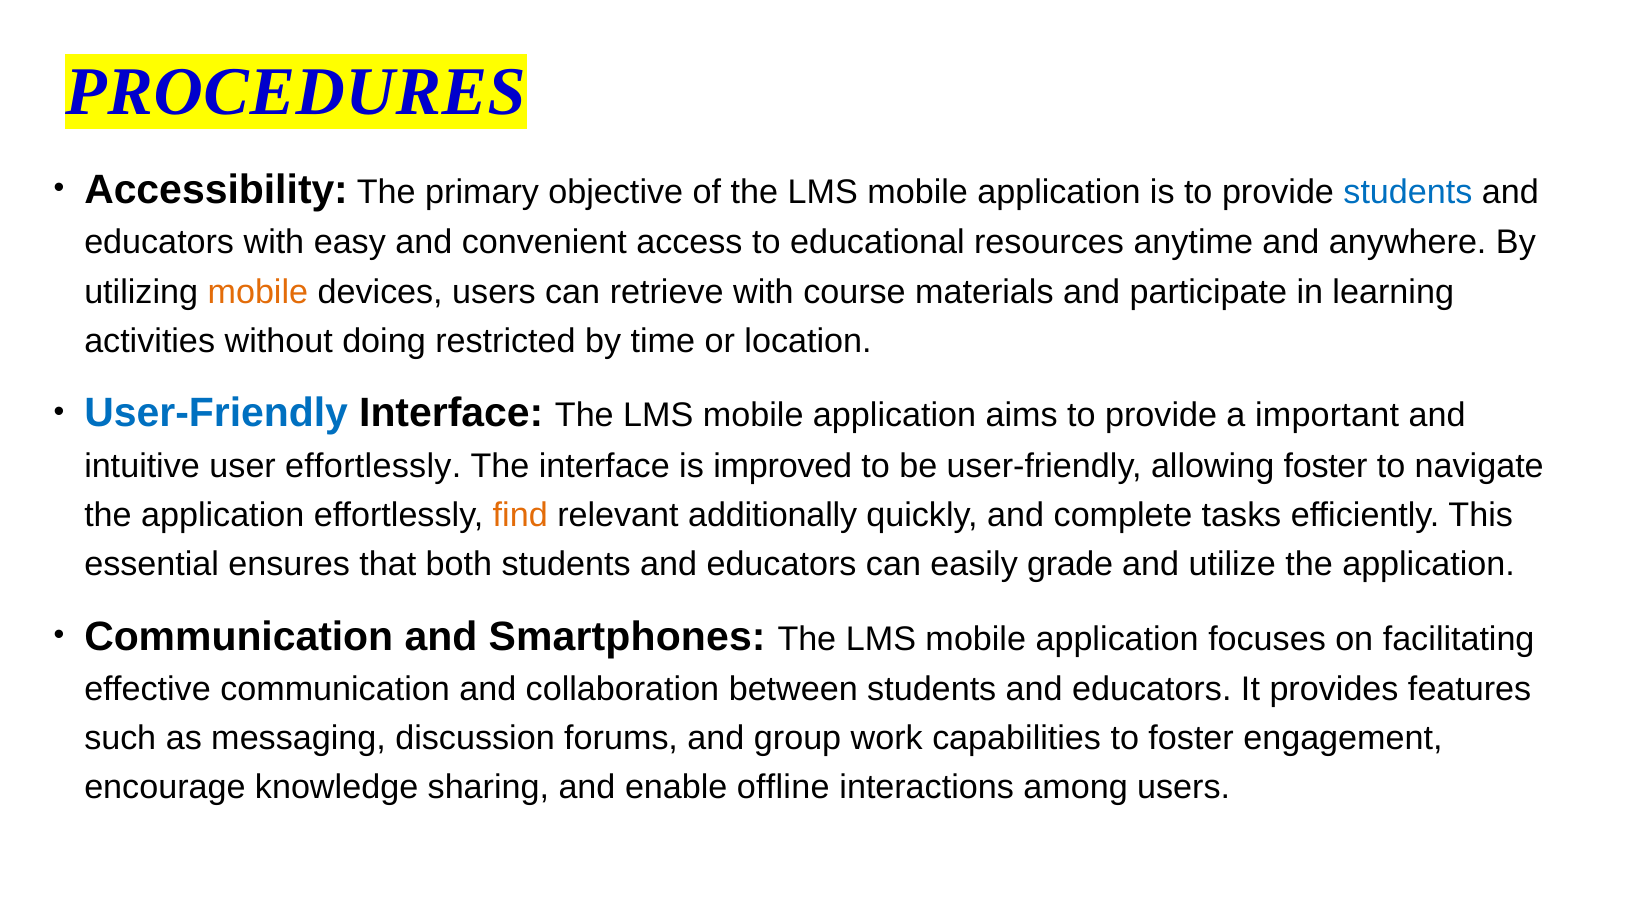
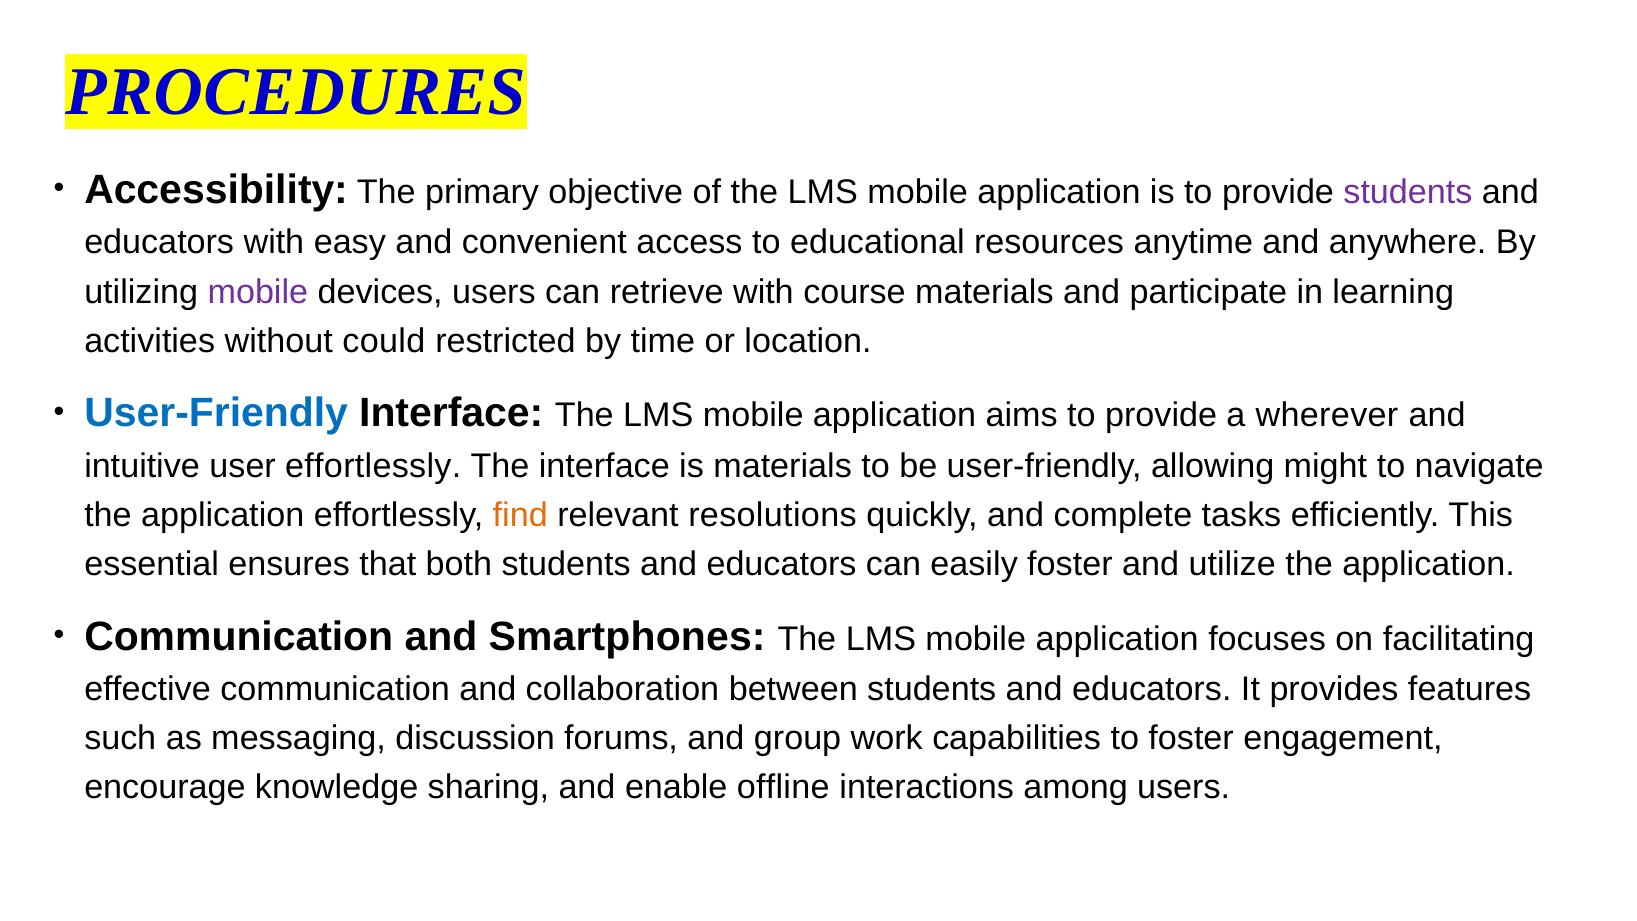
students colour: blue -> purple (1408, 192)
mobile colour: orange -> purple (258, 292)
doing: doing -> could (384, 341)
important: important -> wherever (1327, 415)
is improved: improved -> materials (783, 466)
allowing foster: foster -> might (1325, 466)
additionally: additionally -> resolutions (772, 515)
easily grade: grade -> foster (1070, 564)
